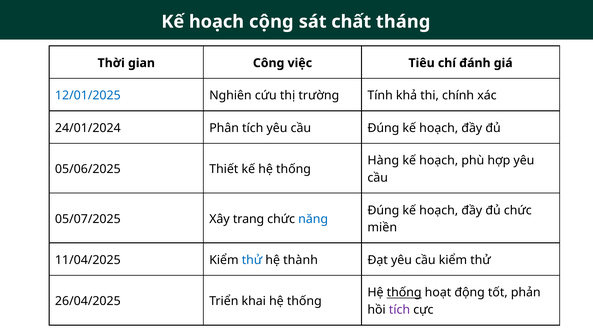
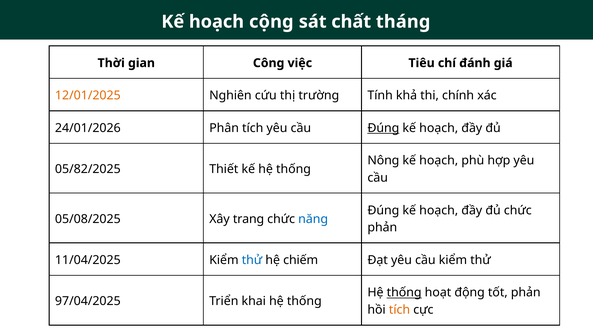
12/01/2025 colour: blue -> orange (88, 96)
24/01/2024: 24/01/2024 -> 24/01/2026 (88, 128)
Đúng underline: none -> present (383, 128)
Hàng: Hàng -> Nông (383, 161)
05/06/2025: 05/06/2025 -> 05/82/2025 (88, 169)
05/07/2025: 05/07/2025 -> 05/08/2025 (88, 219)
miền: miền -> phản (382, 228)
thành: thành -> chiếm (301, 261)
26/04/2025: 26/04/2025 -> 97/04/2025 (88, 302)
tích colour: purple -> orange (400, 310)
